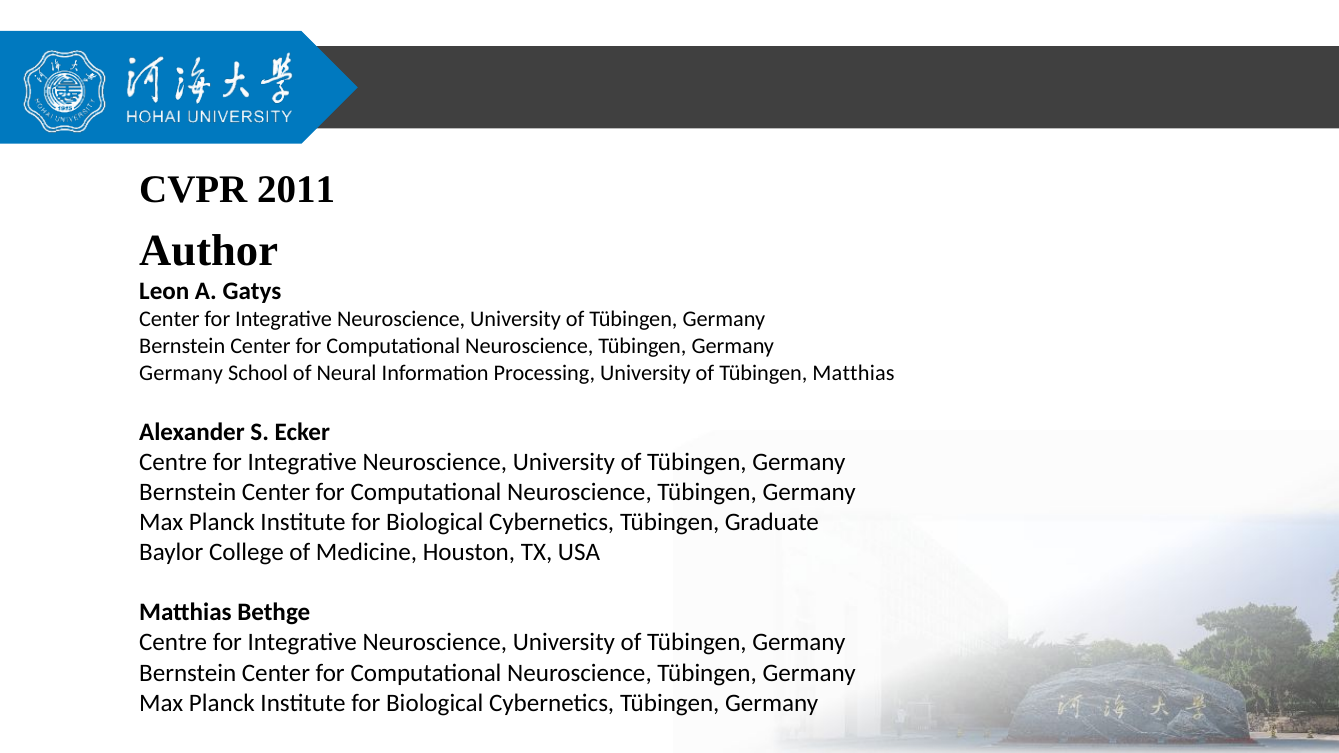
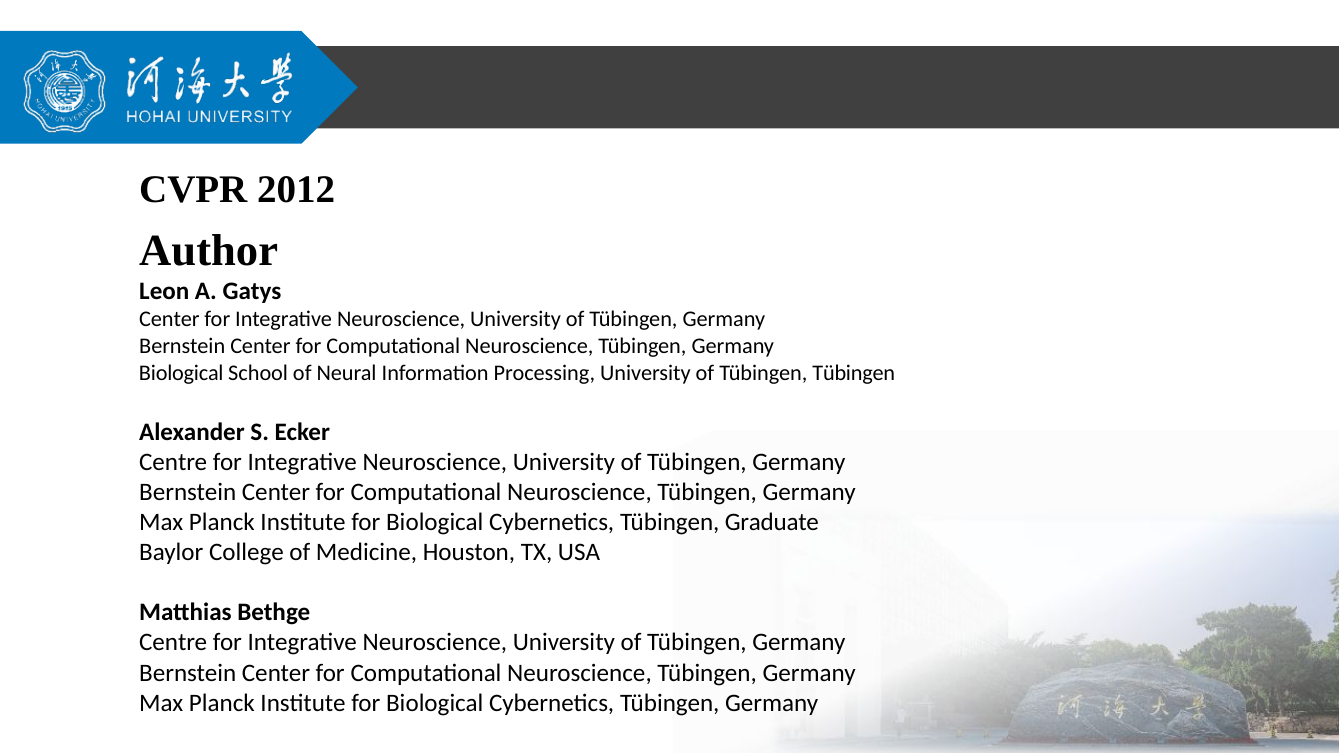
2011: 2011 -> 2012 (296, 190)
Germany: Germany -> Biological (181, 373)
Tübingen Matthias: Matthias -> Tübingen (854, 373)
